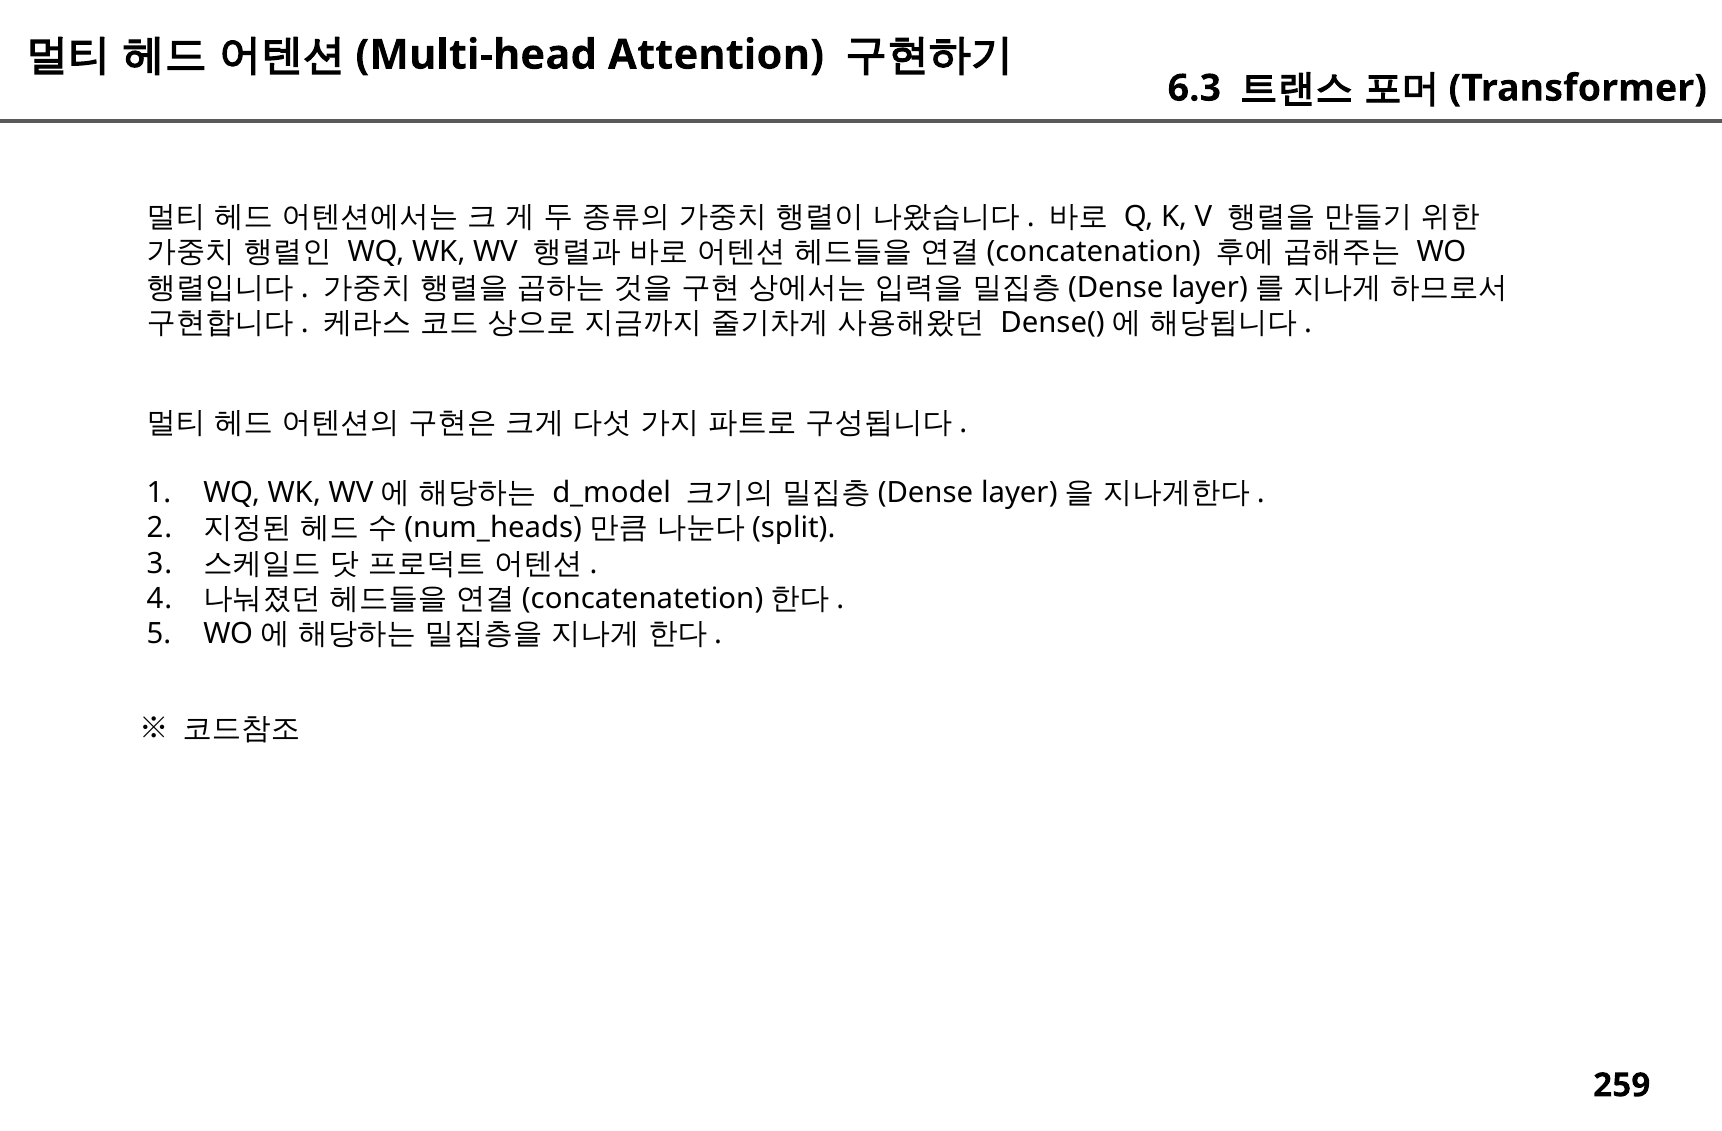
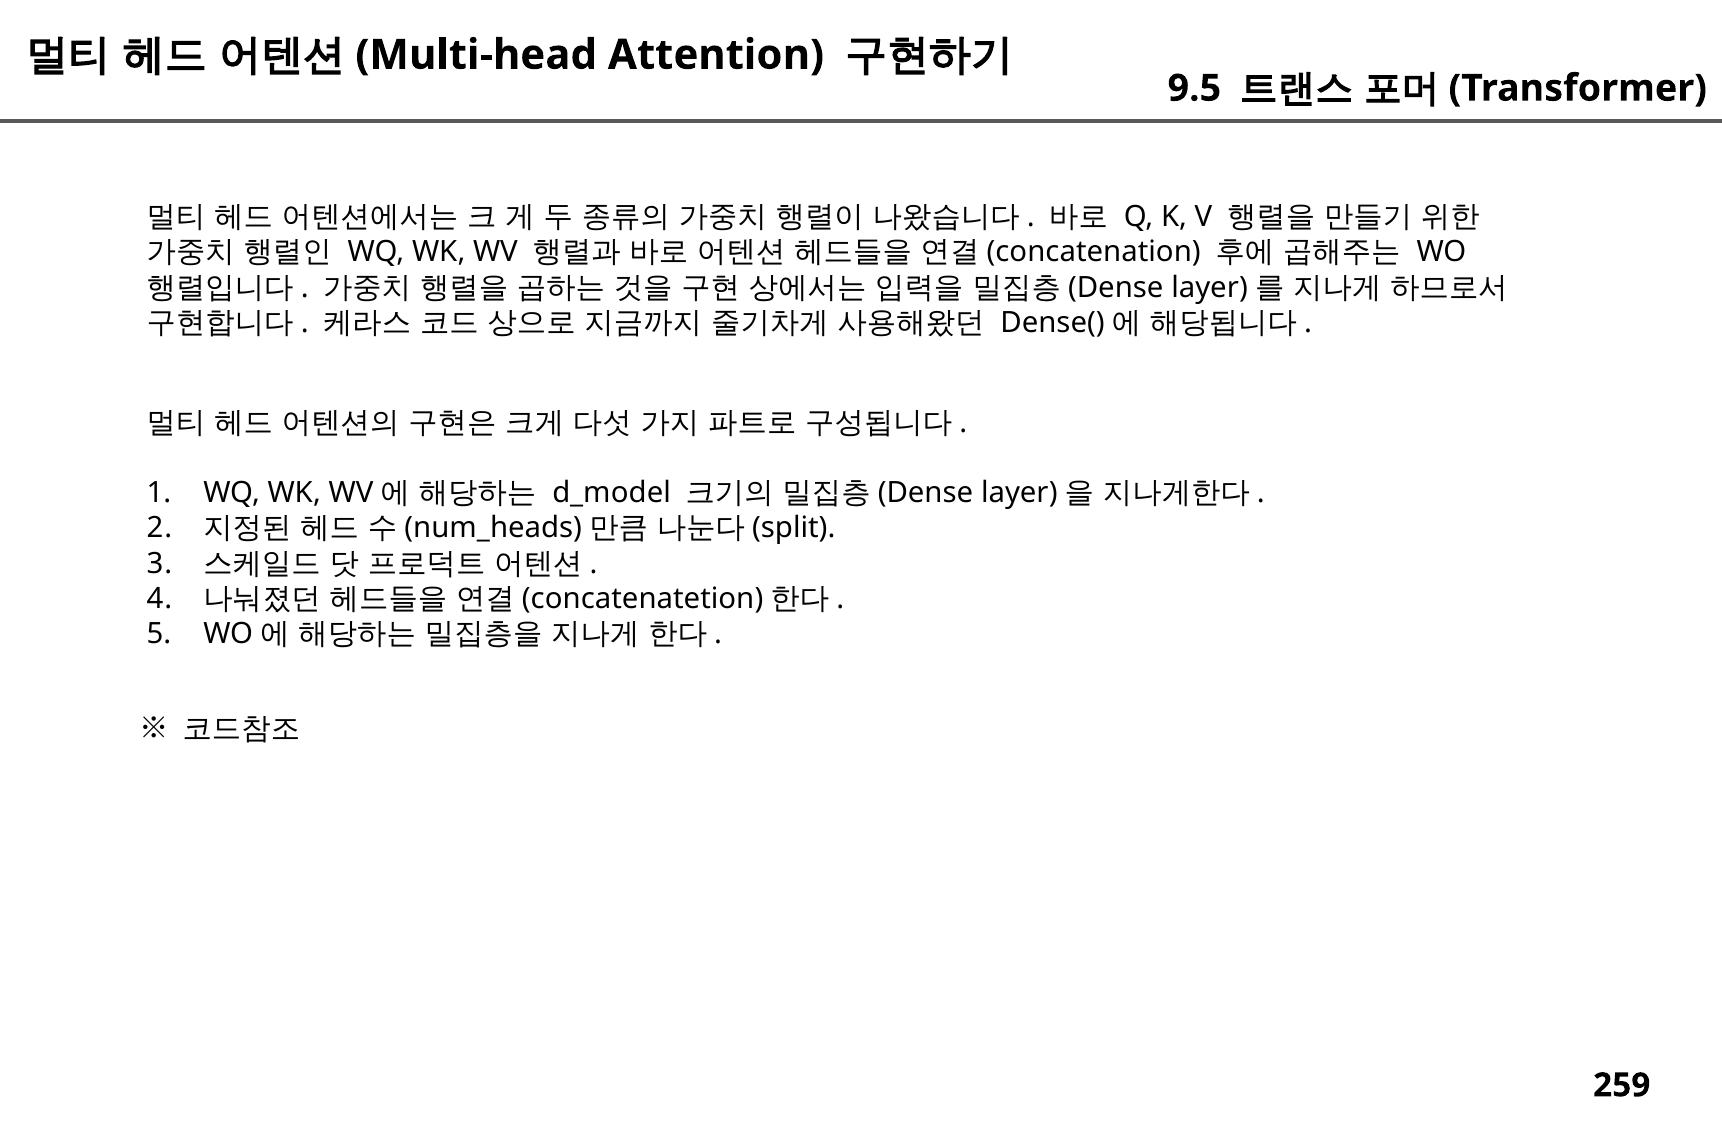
6.3: 6.3 -> 9.5 (1194, 88)
